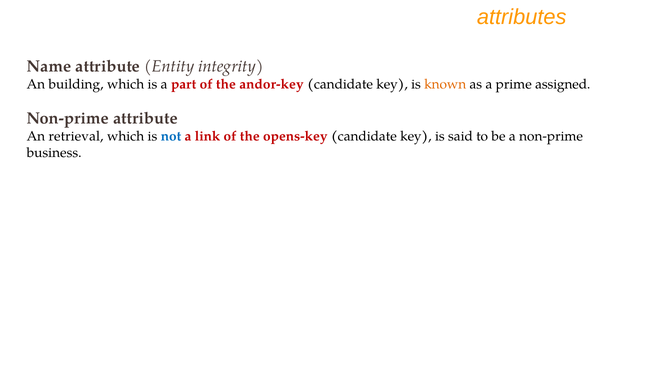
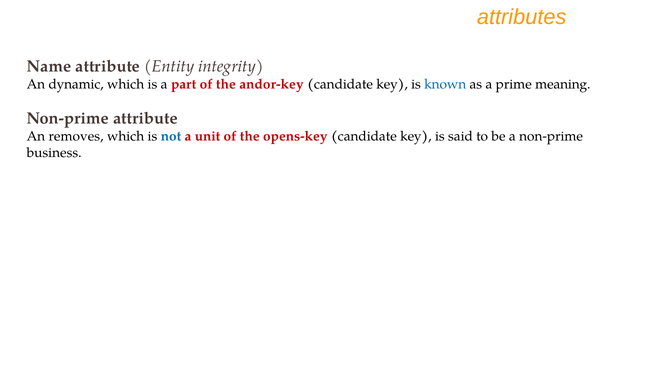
building: building -> dynamic (76, 84)
known colour: orange -> blue (445, 84)
assigned: assigned -> meaning (563, 84)
retrieval: retrieval -> removes (76, 136)
link: link -> unit (208, 136)
